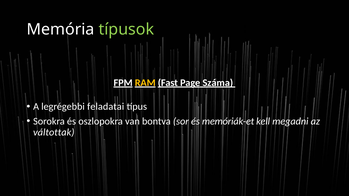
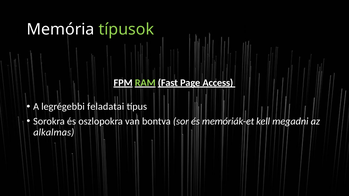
RAM colour: yellow -> light green (145, 83)
Száma: Száma -> Access (218, 83)
váltottak: váltottak -> alkalmas (54, 132)
